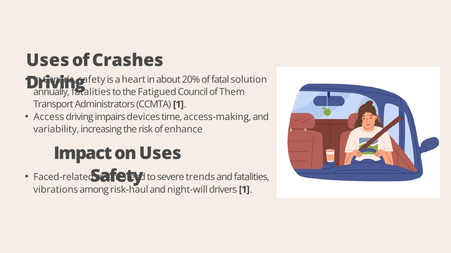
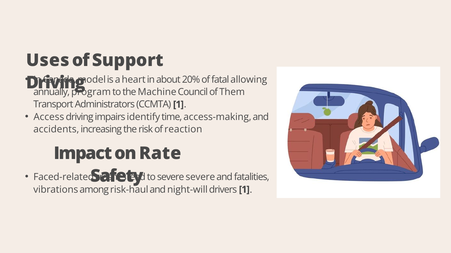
of Crashes: Crashes -> Support (128, 61)
safety: safety -> model (92, 80)
solution: solution -> allowing (249, 80)
fatalities: fatalities -> program (91, 92)
Fatigued: Fatigued -> Machine (157, 92)
devices: devices -> identify (143, 117)
variability: variability -> accidents (56, 130)
enhance: enhance -> reaction (183, 130)
on Uses: Uses -> Rate (160, 154)
severe trends: trends -> severe (200, 177)
